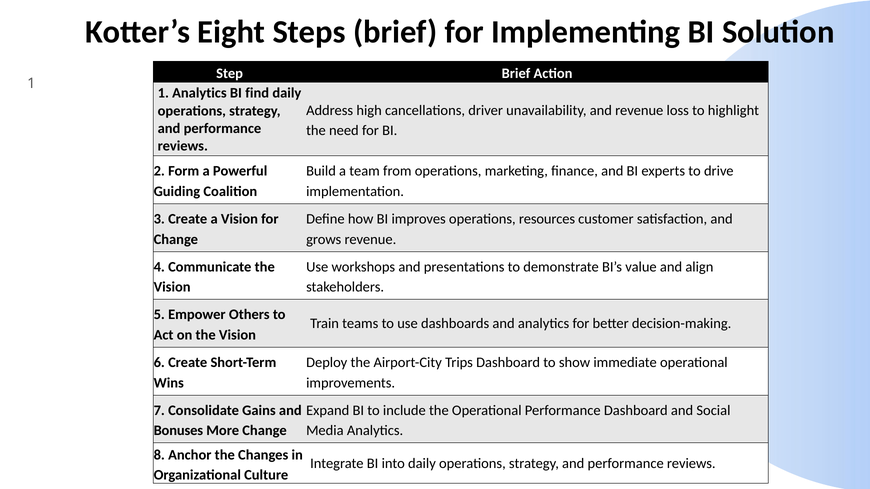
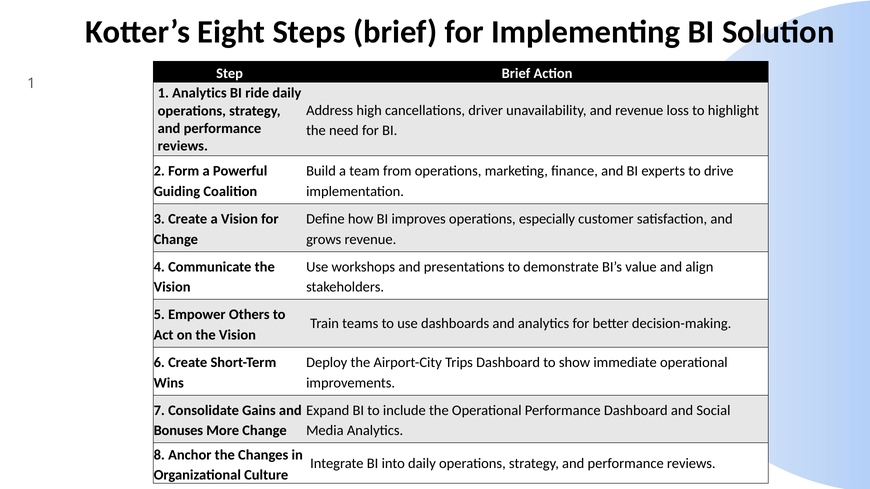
find: find -> ride (257, 93)
resources: resources -> especially (547, 219)
